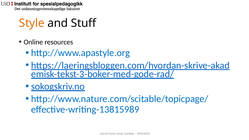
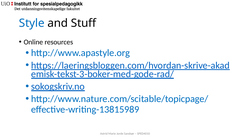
Style colour: orange -> blue (32, 23)
